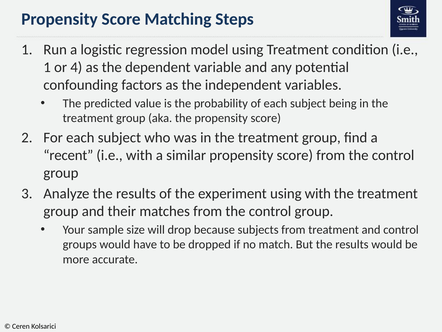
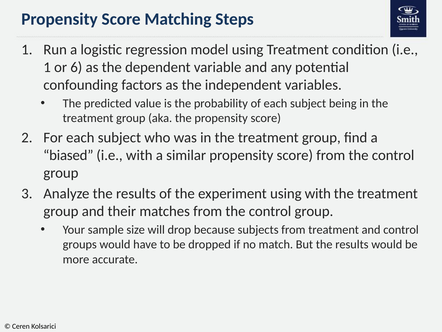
4: 4 -> 6 (76, 67)
recent: recent -> biased (68, 155)
